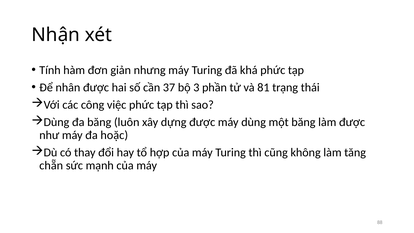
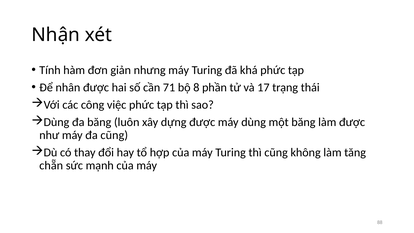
37: 37 -> 71 (169, 87)
3: 3 -> 8 (196, 87)
81: 81 -> 17 (263, 87)
đa hoặc: hoặc -> cũng (114, 135)
